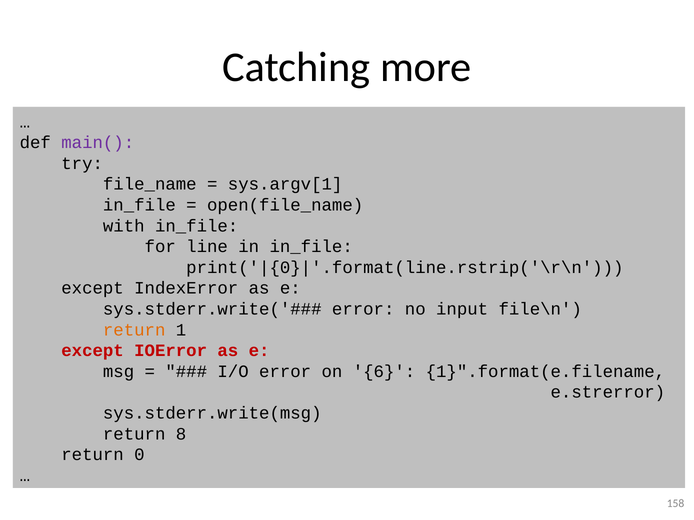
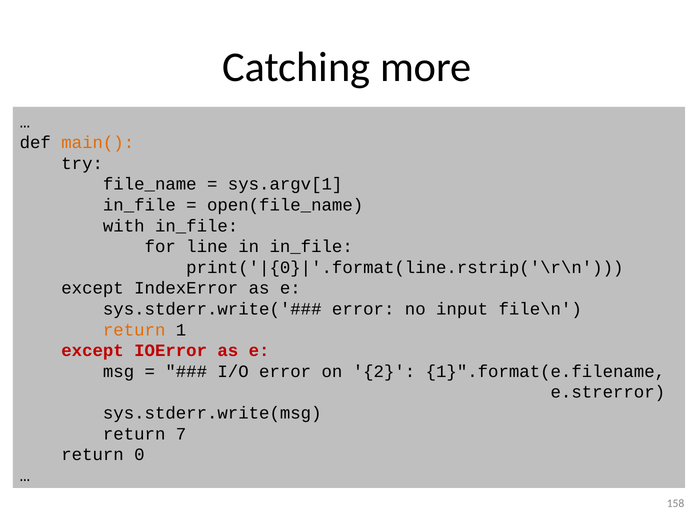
main( colour: purple -> orange (98, 143)
6: 6 -> 2 (384, 372)
8: 8 -> 7 (181, 434)
